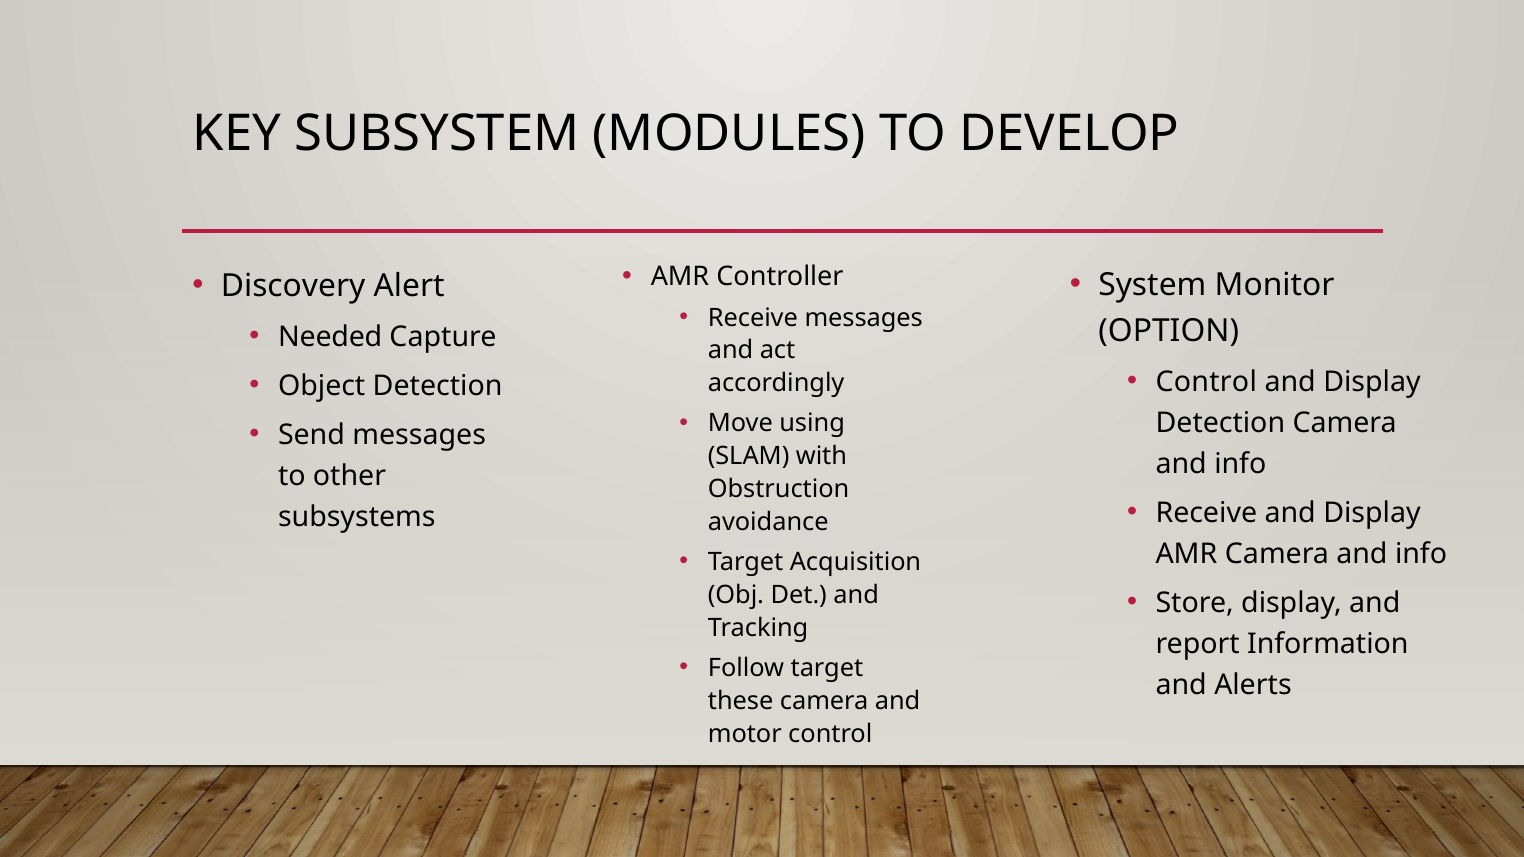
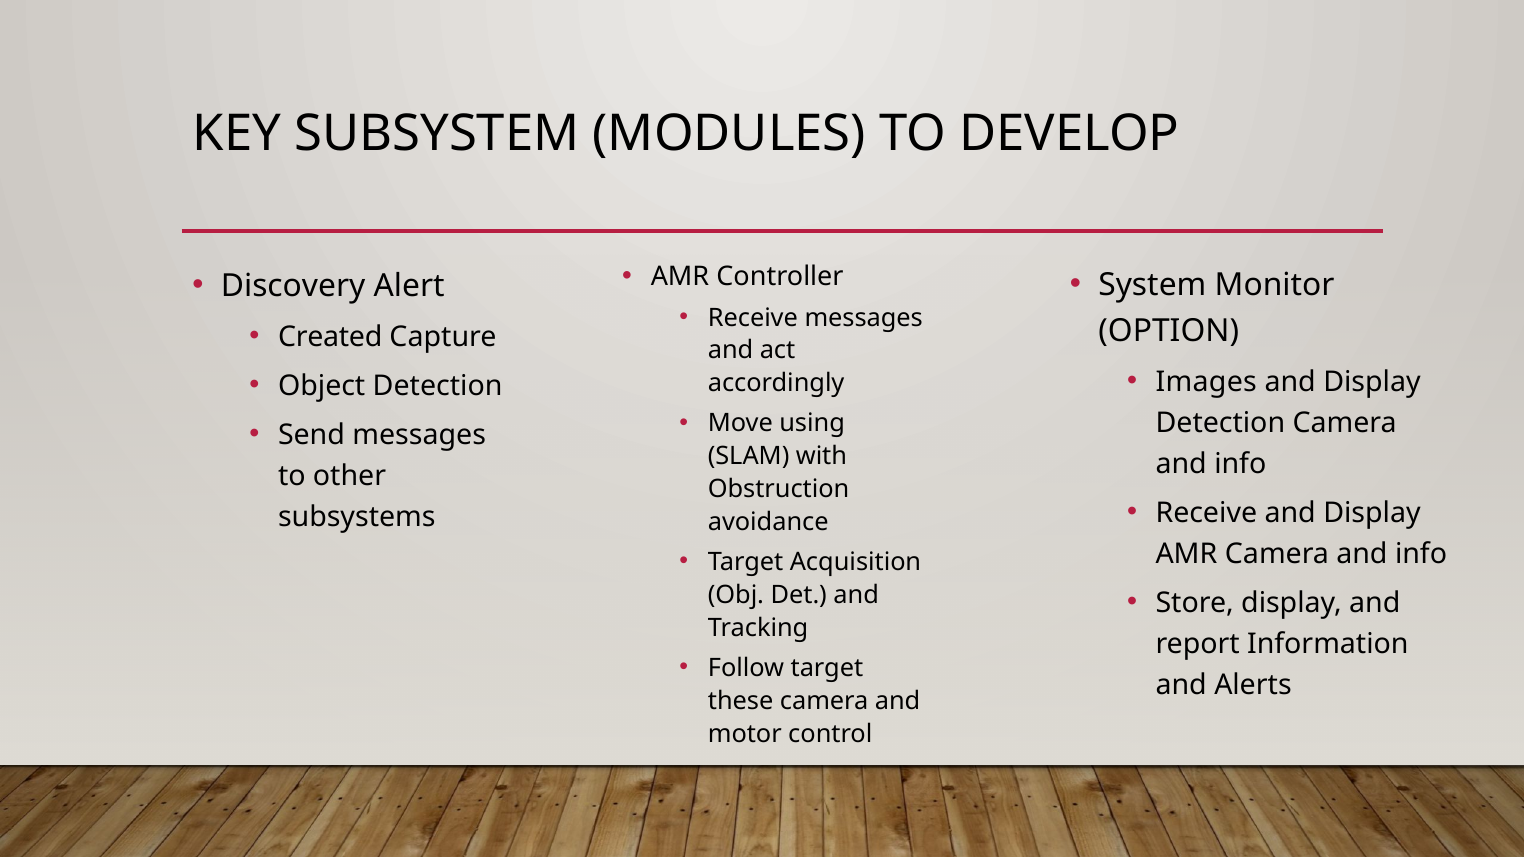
Needed: Needed -> Created (330, 337)
Control: Control -> Images (1206, 382)
